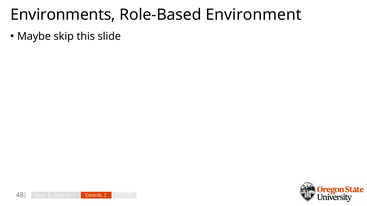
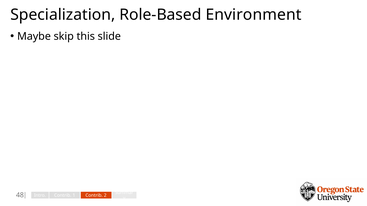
Environments: Environments -> Specialization (63, 15)
